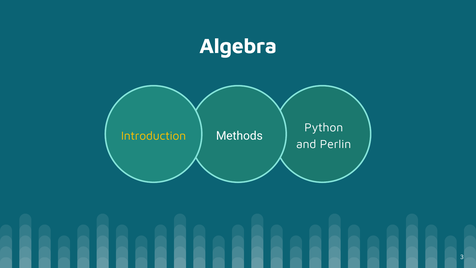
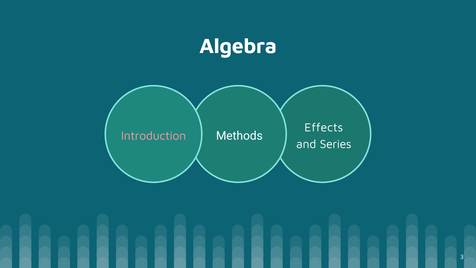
Python: Python -> Effects (324, 128)
Introduction colour: yellow -> pink (154, 136)
Perlin: Perlin -> Series (336, 144)
